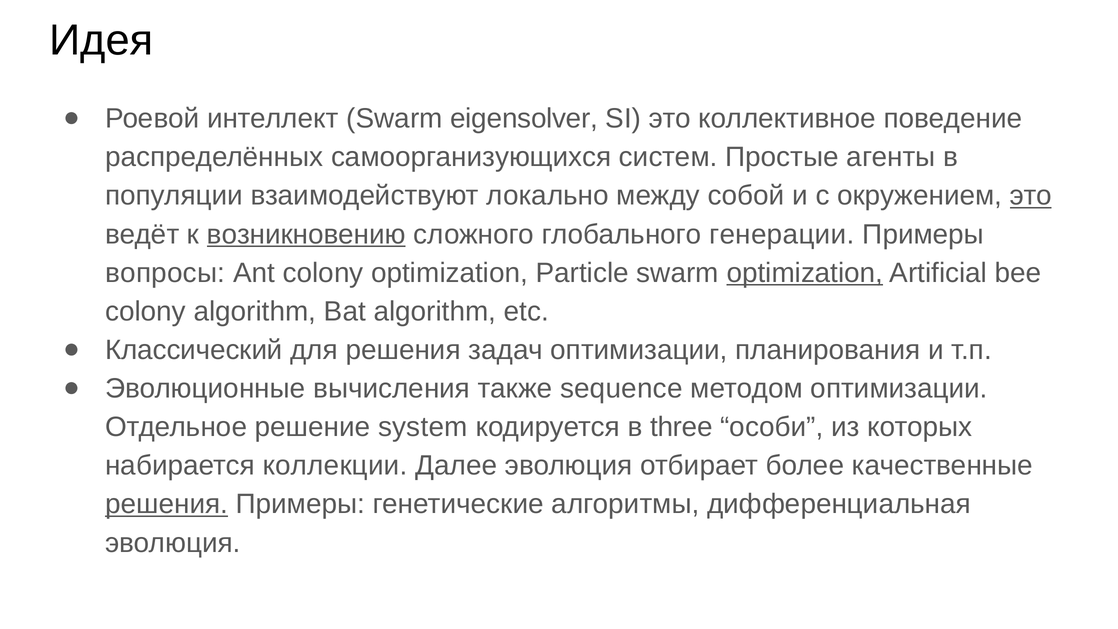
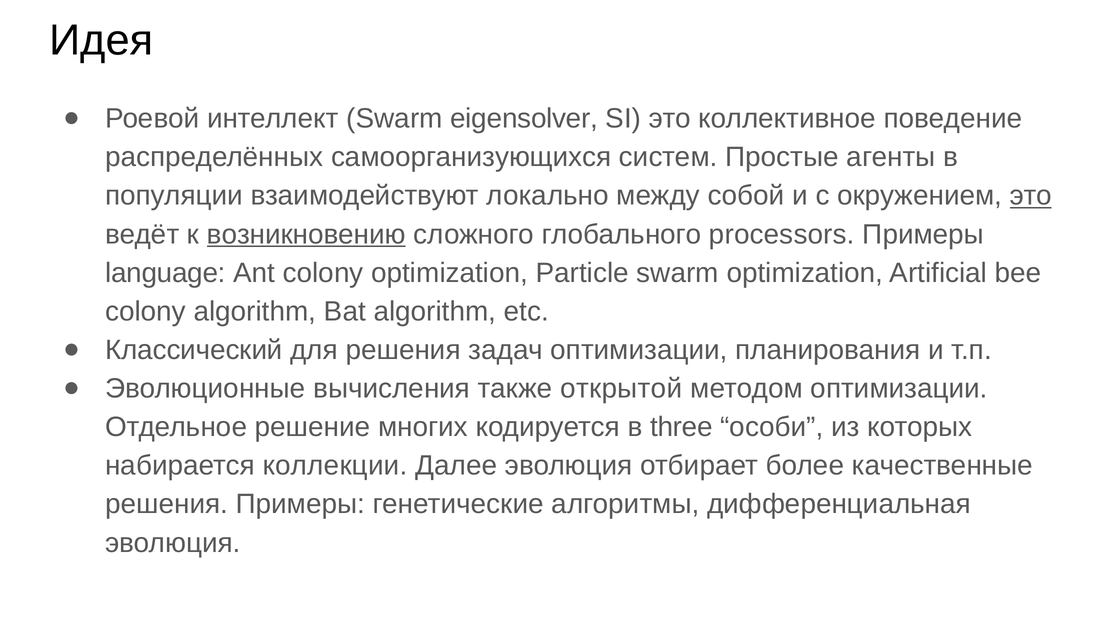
генерации: генерации -> processors (782, 234)
вопросы: вопросы -> language (165, 273)
optimization underline: present -> none (805, 273)
sequence: sequence -> открытой (621, 389)
system: system -> многих (423, 427)
решения underline: present -> none (167, 504)
